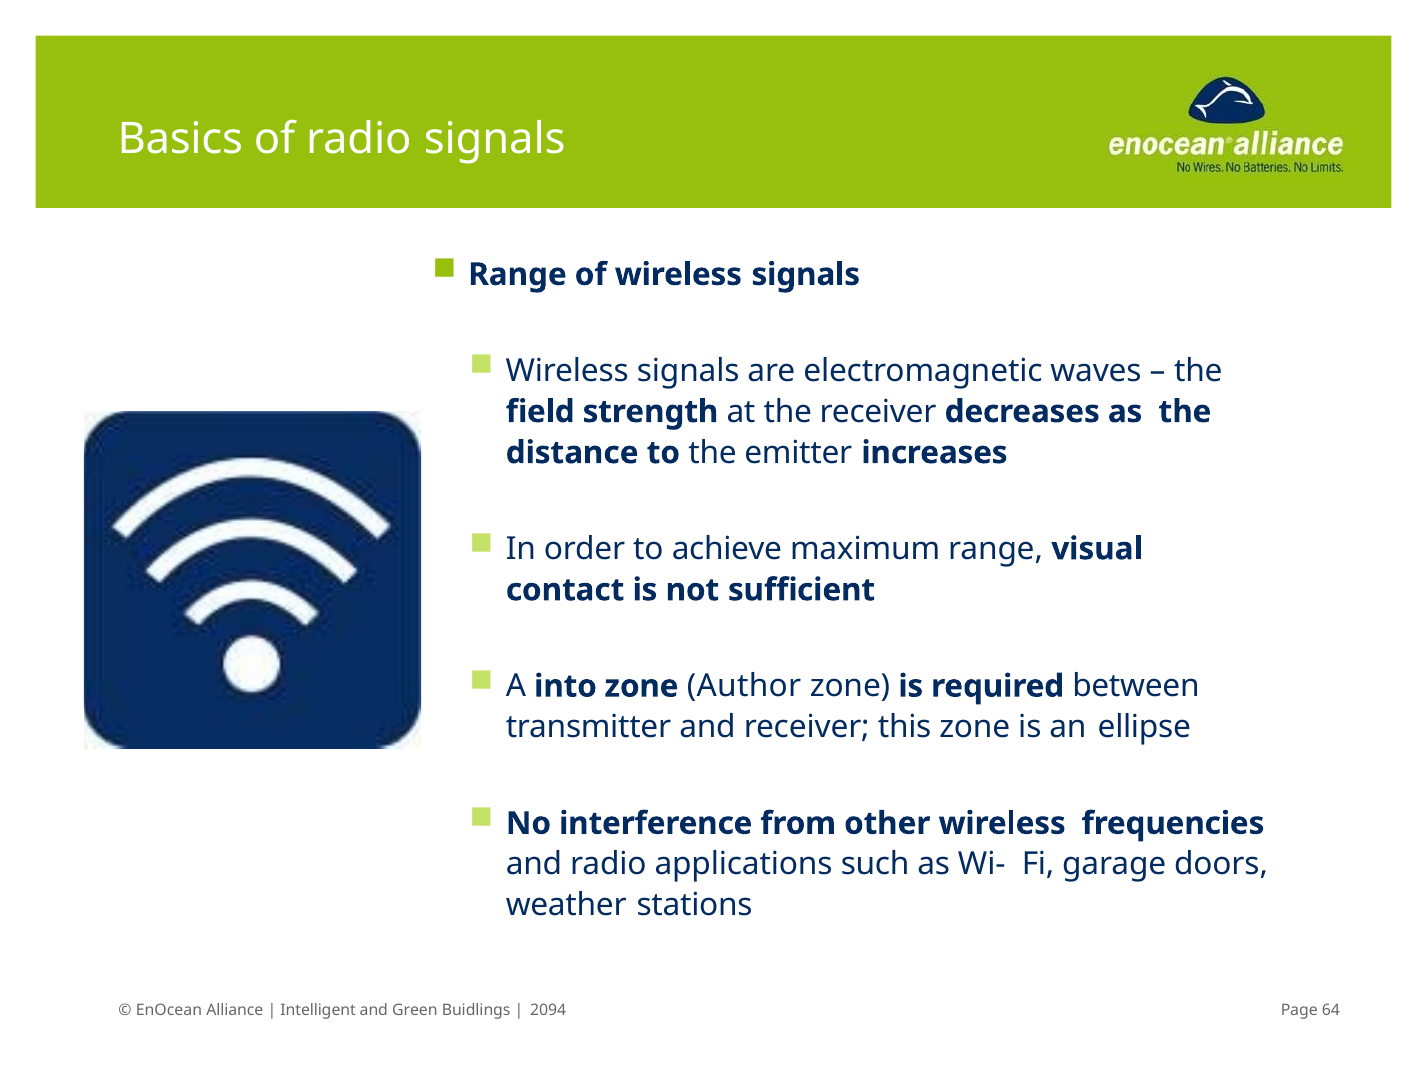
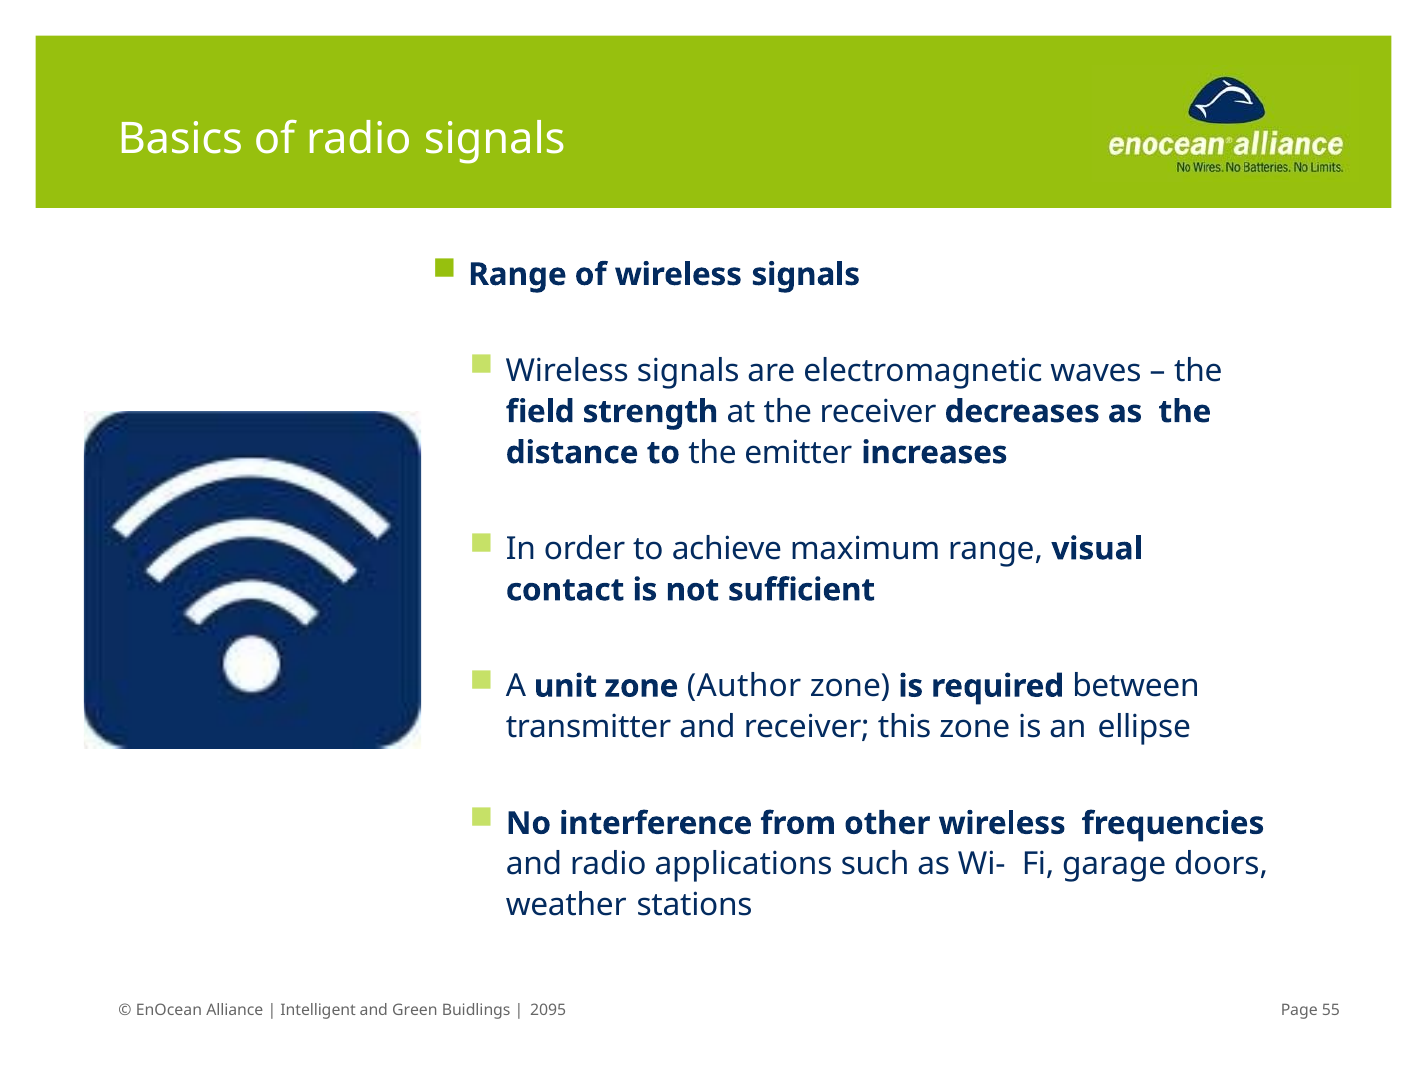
into: into -> unit (566, 686)
2094: 2094 -> 2095 (548, 1010)
64: 64 -> 55 (1331, 1010)
